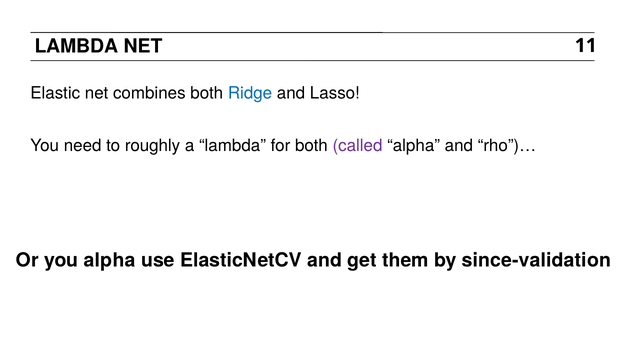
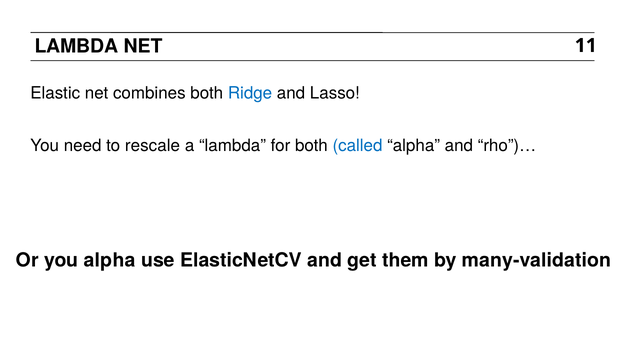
roughly: roughly -> rescale (152, 146)
called colour: purple -> blue (358, 146)
since-validation: since-validation -> many-validation (536, 260)
